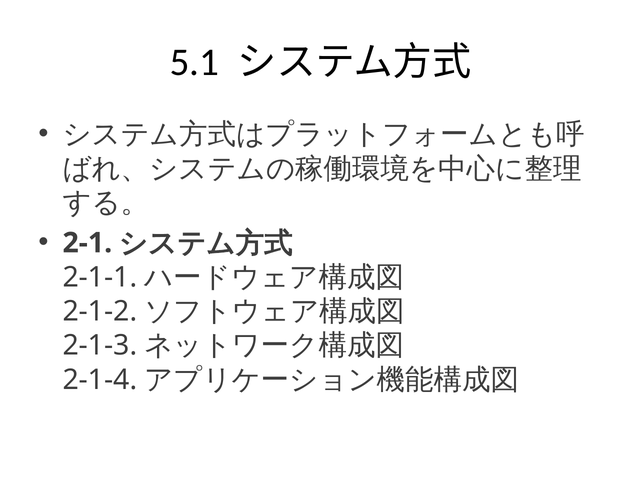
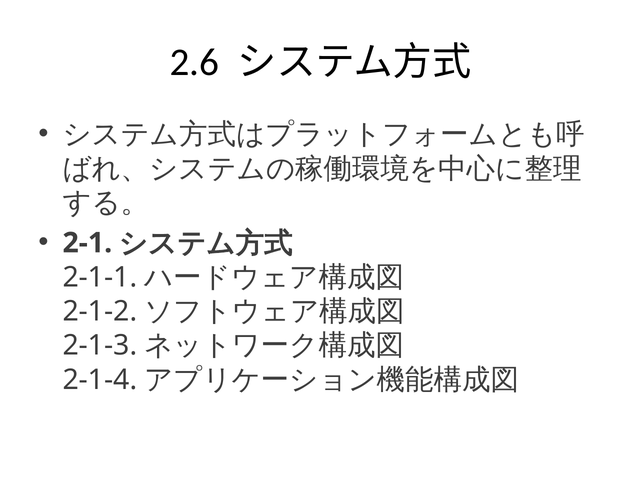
5.1: 5.1 -> 2.6 (194, 62)
